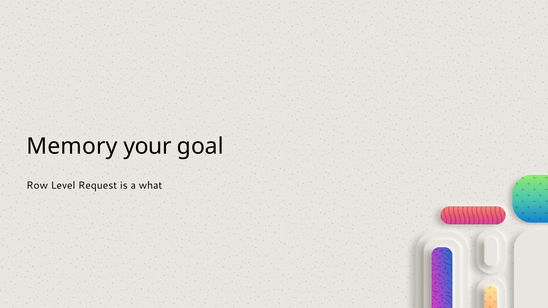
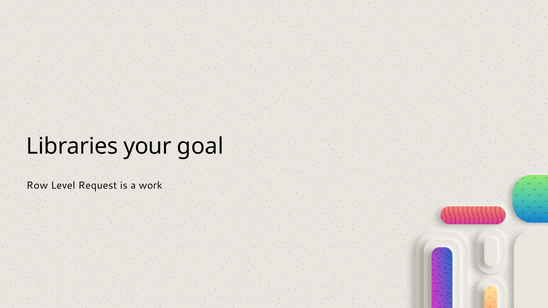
Memory: Memory -> Libraries (72, 146)
what: what -> work (151, 186)
